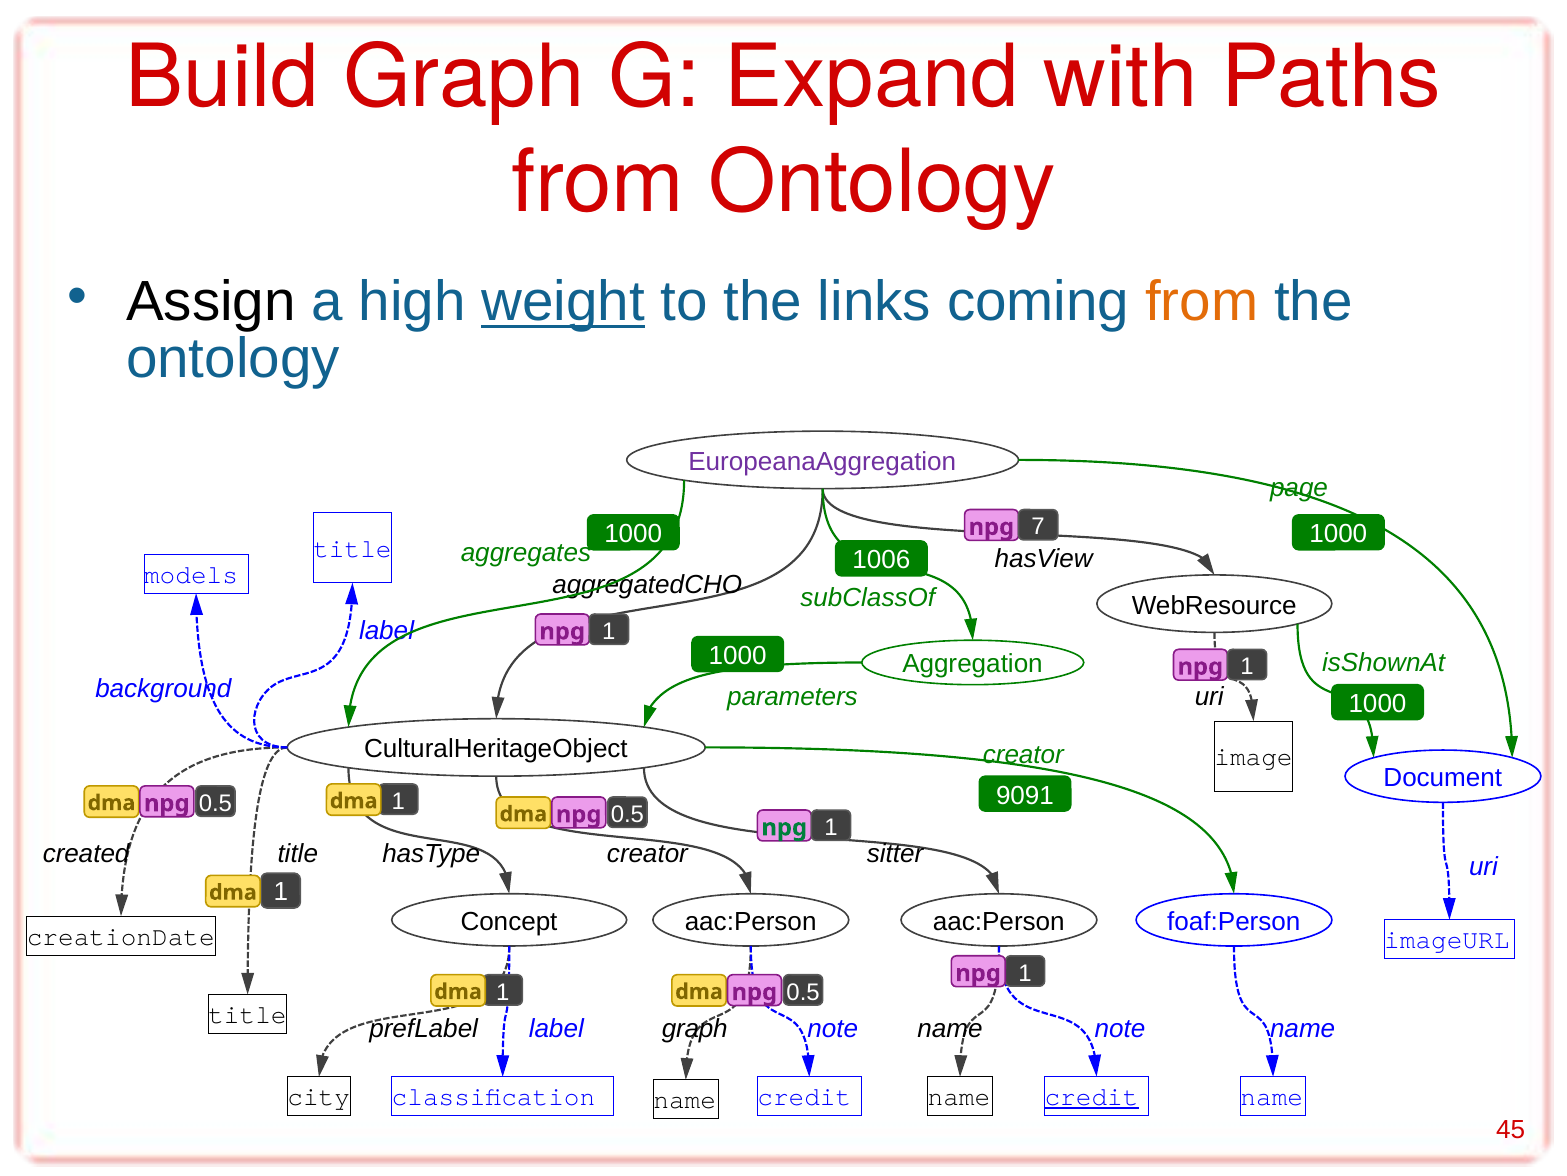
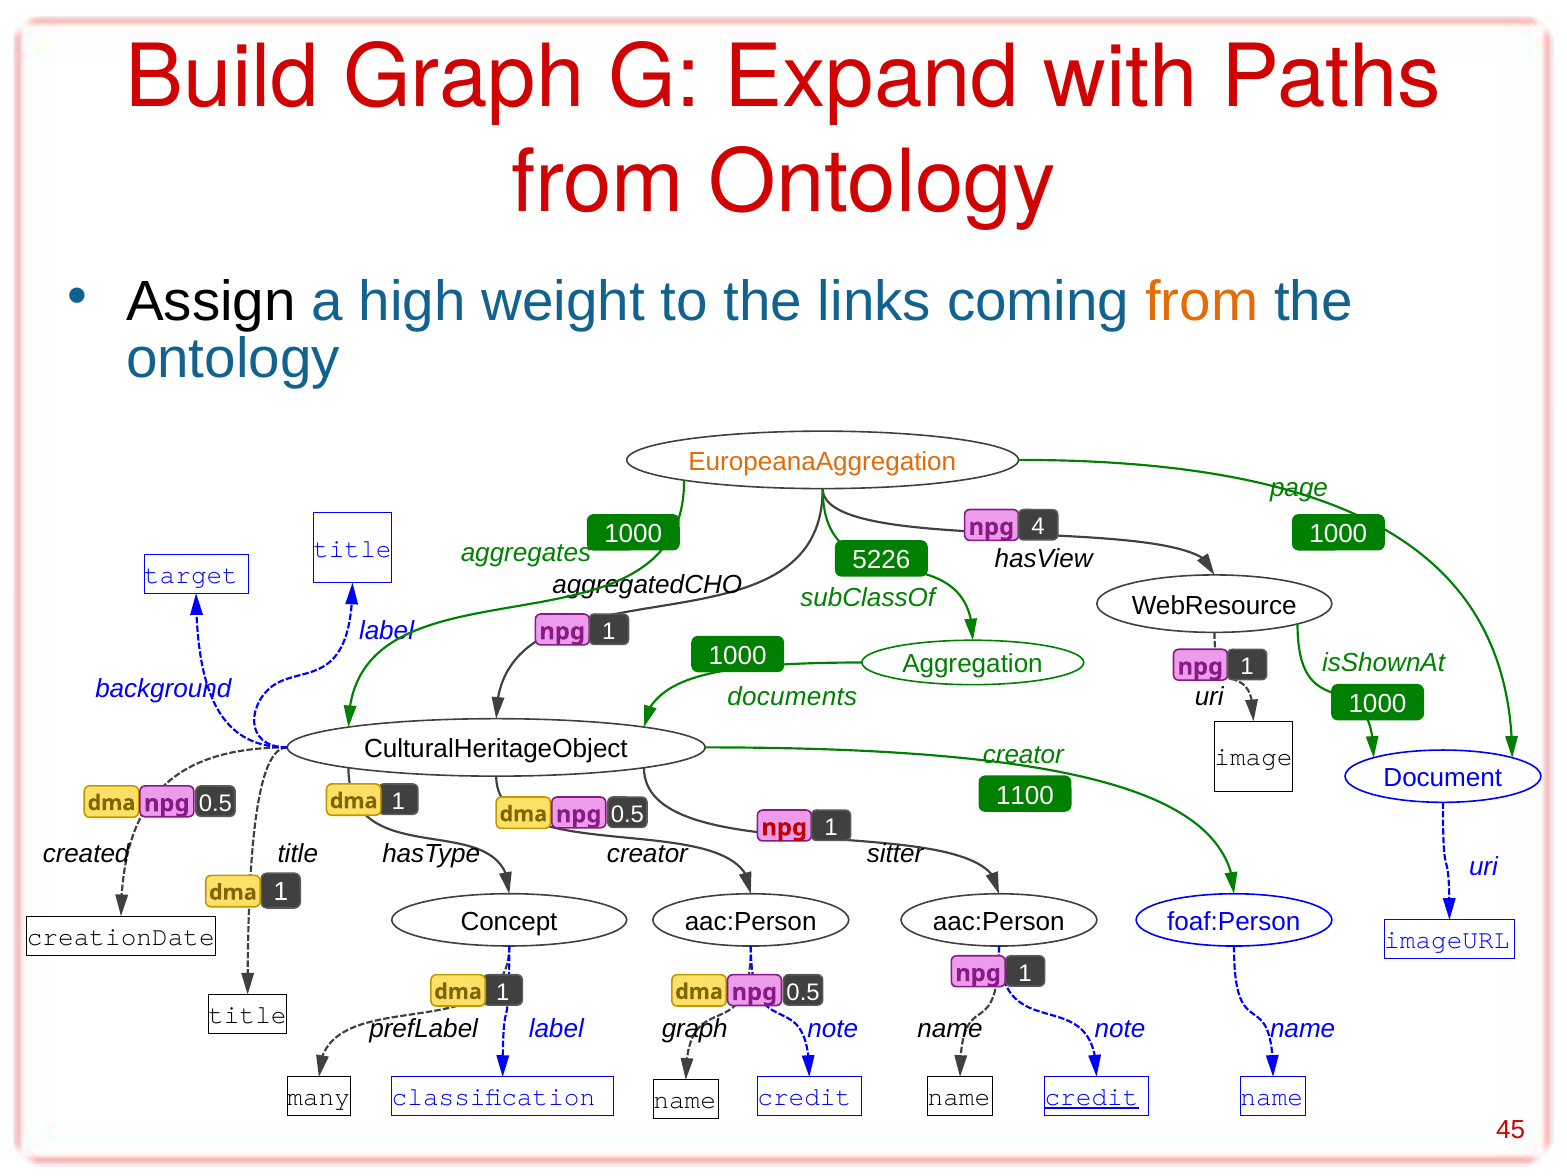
weight underline: present -> none (563, 302)
EuropeanaAggregation colour: purple -> orange (822, 461)
7: 7 -> 4 (1038, 527)
1006: 1006 -> 5226 (881, 560)
models: models -> target (191, 574)
parameters: parameters -> documents (792, 696)
9091: 9091 -> 1100 (1025, 795)
npg colour: green -> red (784, 827)
city: city -> many (319, 1097)
